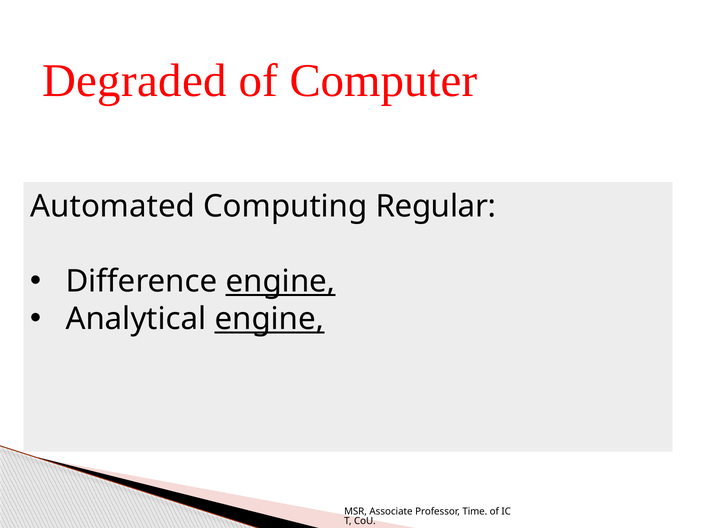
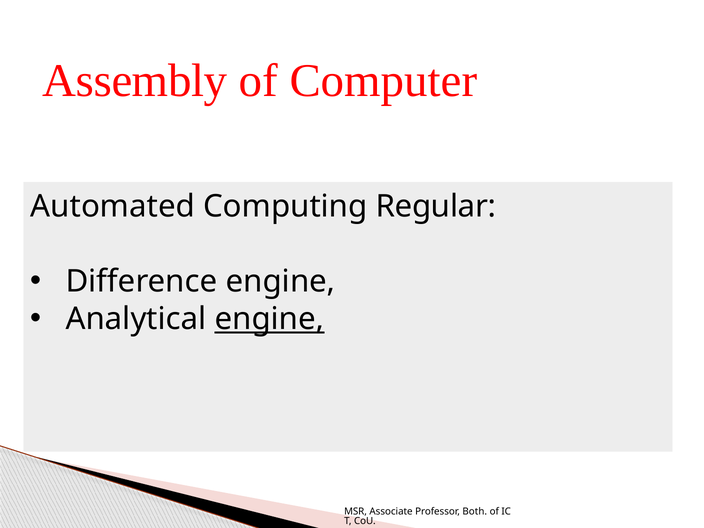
Degraded: Degraded -> Assembly (135, 81)
engine underline: present -> none (281, 281)
Time: Time -> Both (475, 511)
